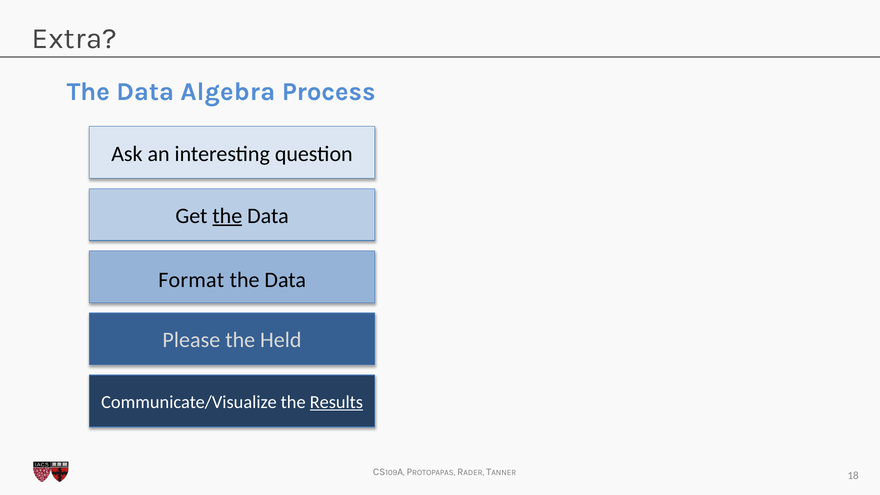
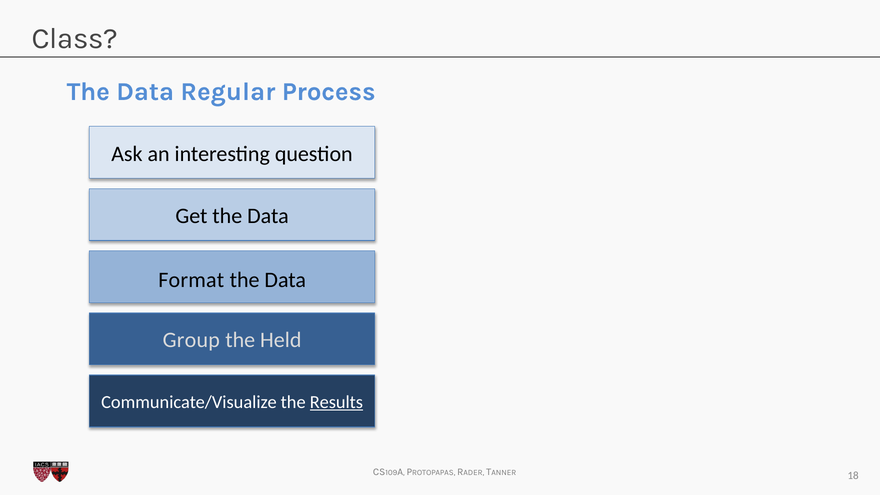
Extra: Extra -> Class (75, 39)
Algebra: Algebra -> Regular (228, 91)
the underline: present -> none (227, 216)
Please: Please -> Group (191, 340)
